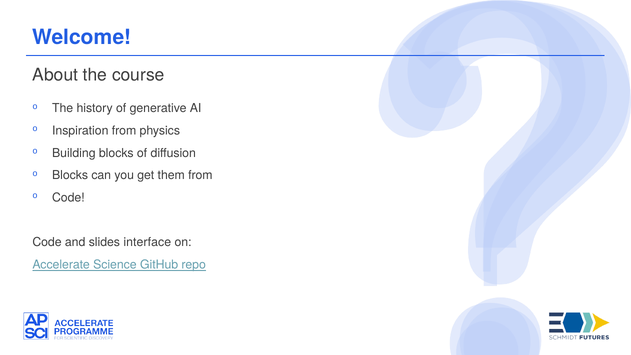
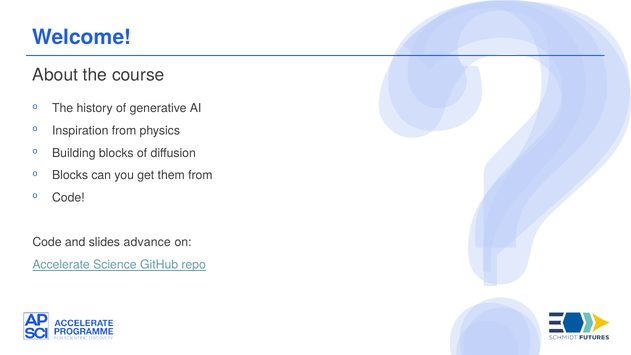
interface: interface -> advance (147, 242)
